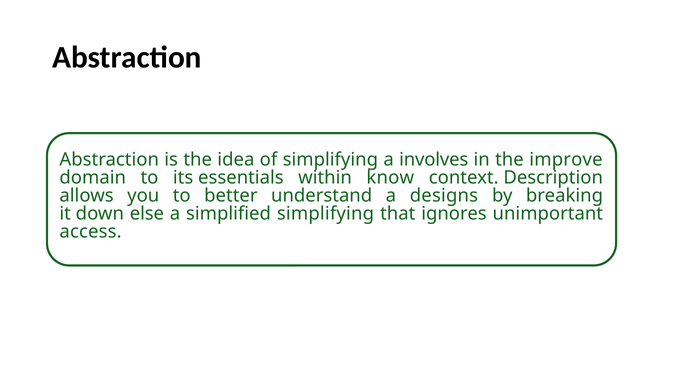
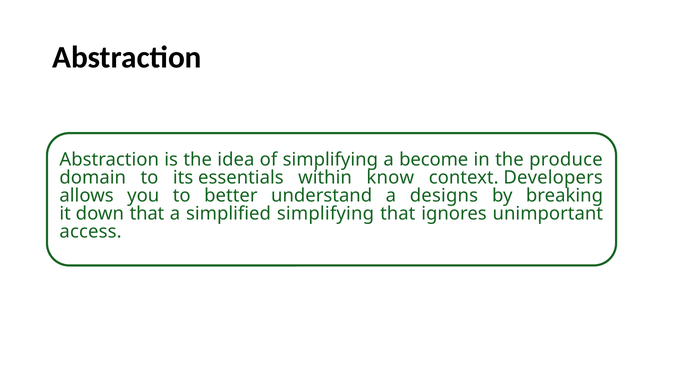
involves: involves -> become (434, 159)
improve: improve -> produce (566, 159)
Description: Description -> Developers (553, 177)
down else: else -> that (147, 213)
